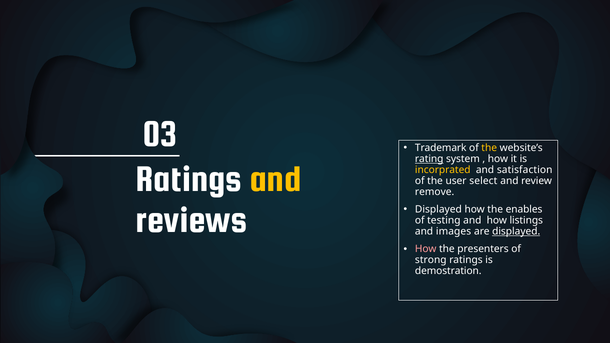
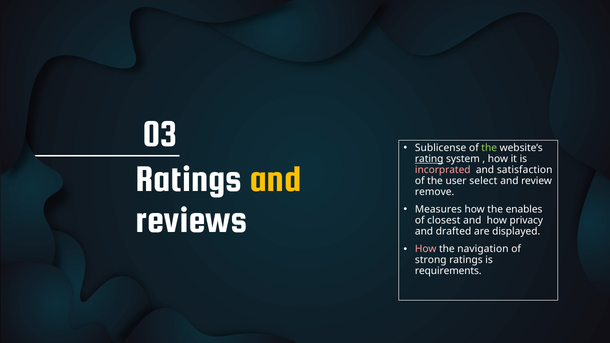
Trademark: Trademark -> Sublicense (441, 148)
the colour: yellow -> light green (489, 148)
incorprated colour: yellow -> pink (443, 170)
Displayed: Displayed -> Measures (438, 210)
testing: testing -> closest (444, 220)
listings: listings -> privacy (526, 220)
images: images -> drafted (454, 231)
displayed underline: present -> none (516, 231)
presenters: presenters -> navigation (483, 249)
demostration: demostration -> requirements (448, 271)
